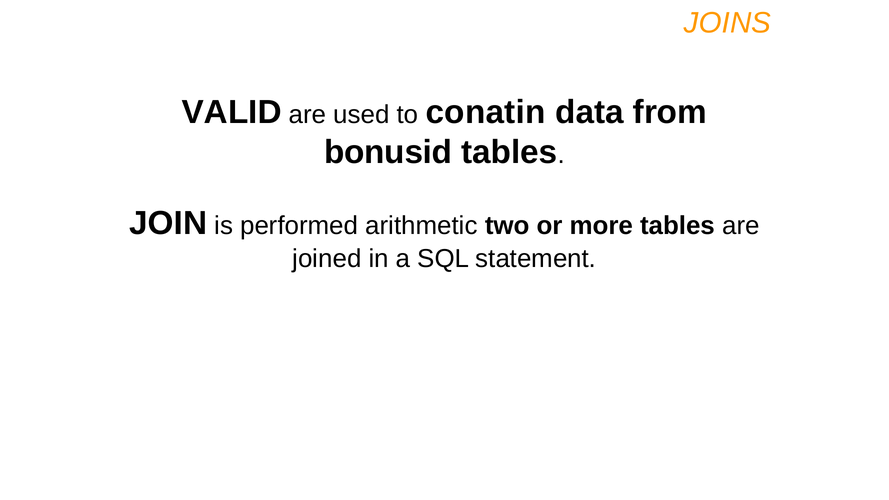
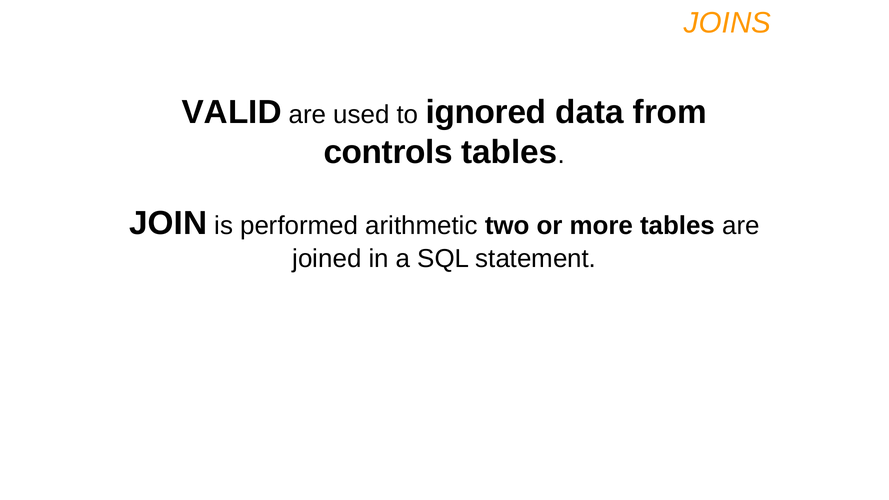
conatin: conatin -> ignored (486, 112)
bonusid: bonusid -> controls (388, 152)
